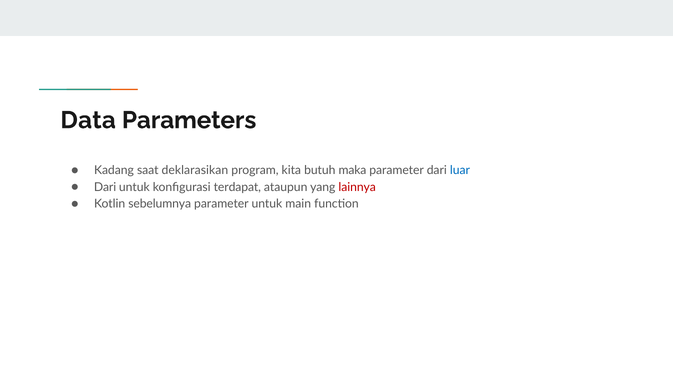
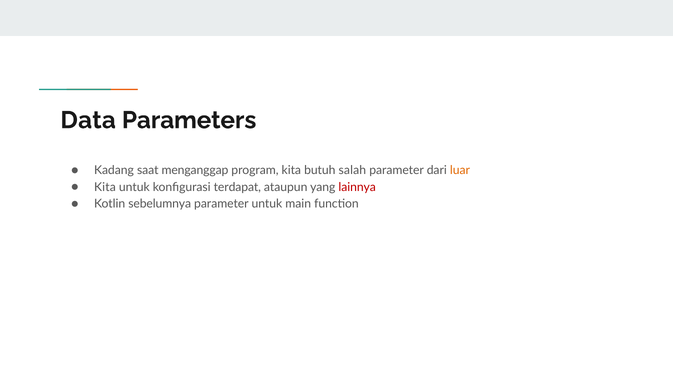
deklarasikan: deklarasikan -> menganggap (195, 170)
maka: maka -> salah (352, 170)
luar colour: blue -> orange (460, 170)
Dari: Dari -> Kita (105, 187)
